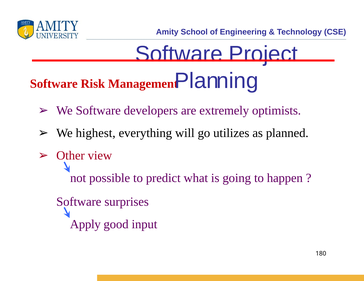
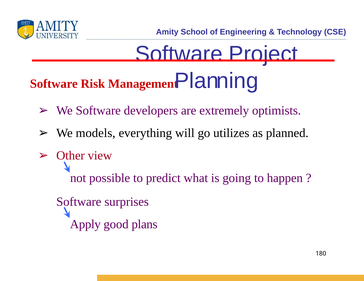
highest: highest -> models (96, 133)
input: input -> plans (145, 224)
